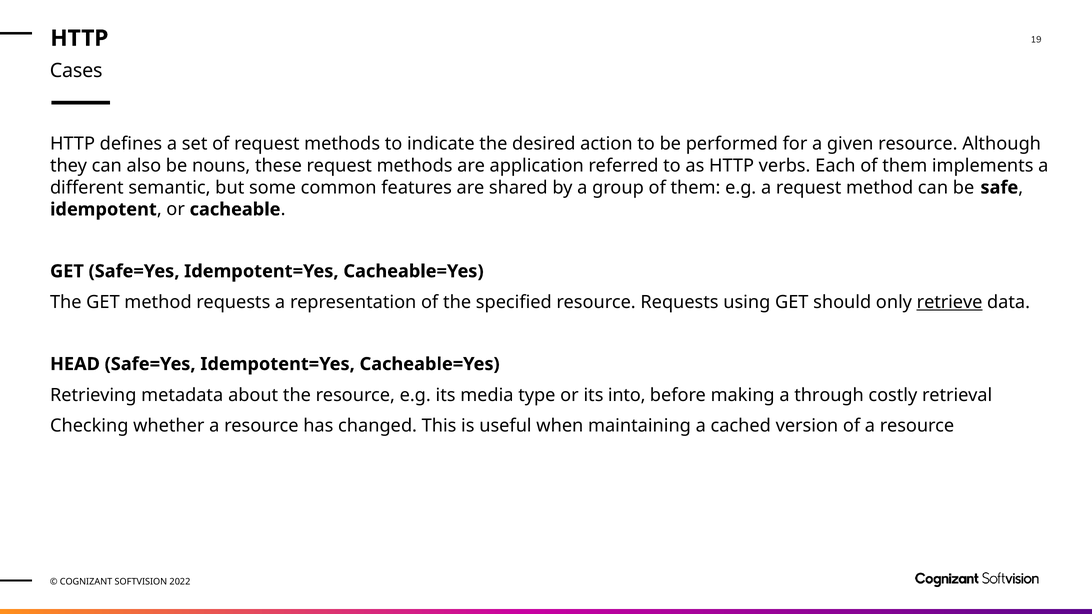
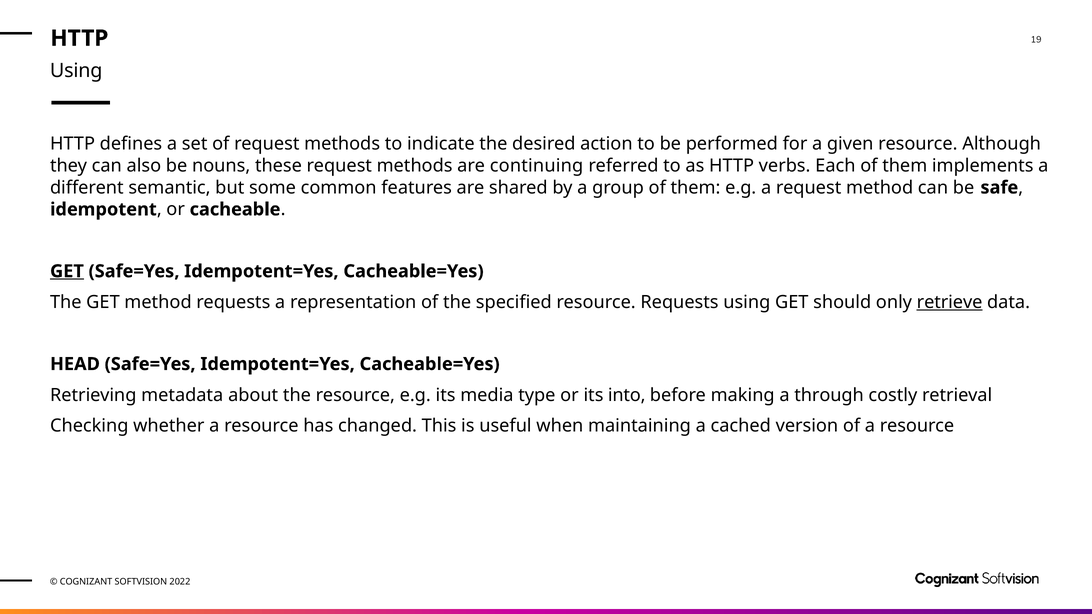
Cases: Cases -> Using (76, 71)
application: application -> continuing (537, 166)
GET underline: none -> present (67, 271)
